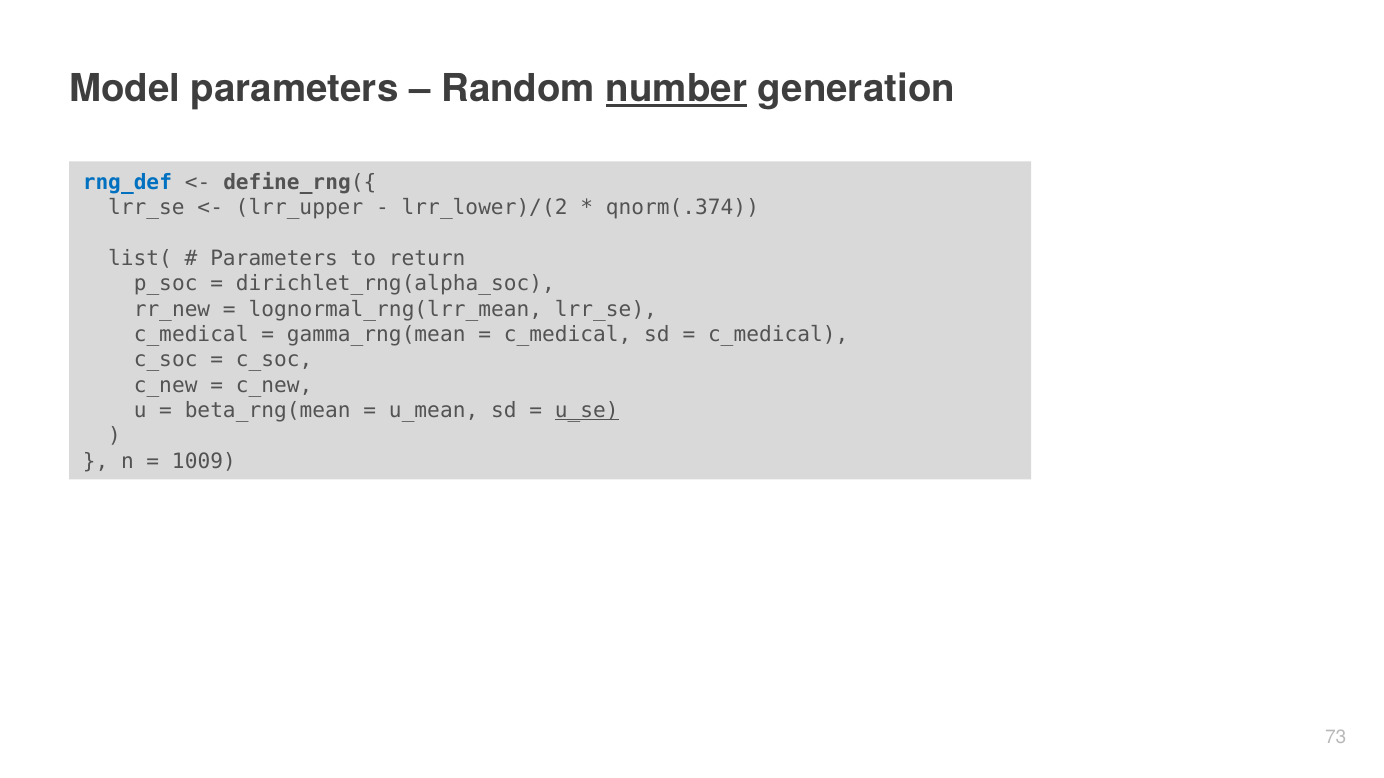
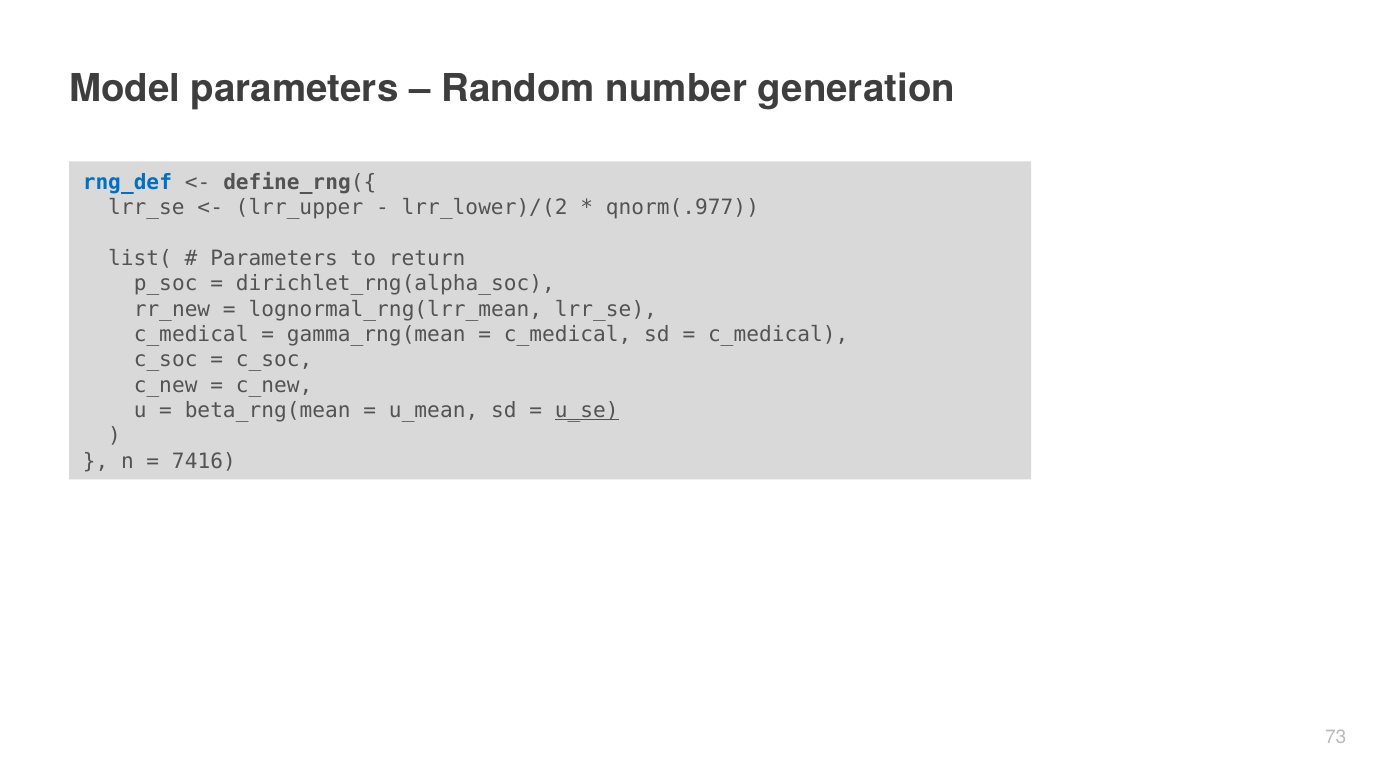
number underline: present -> none (676, 89)
qnorm(.374: qnorm(.374 -> qnorm(.977 (682, 208)
1009: 1009 -> 7416 (204, 462)
